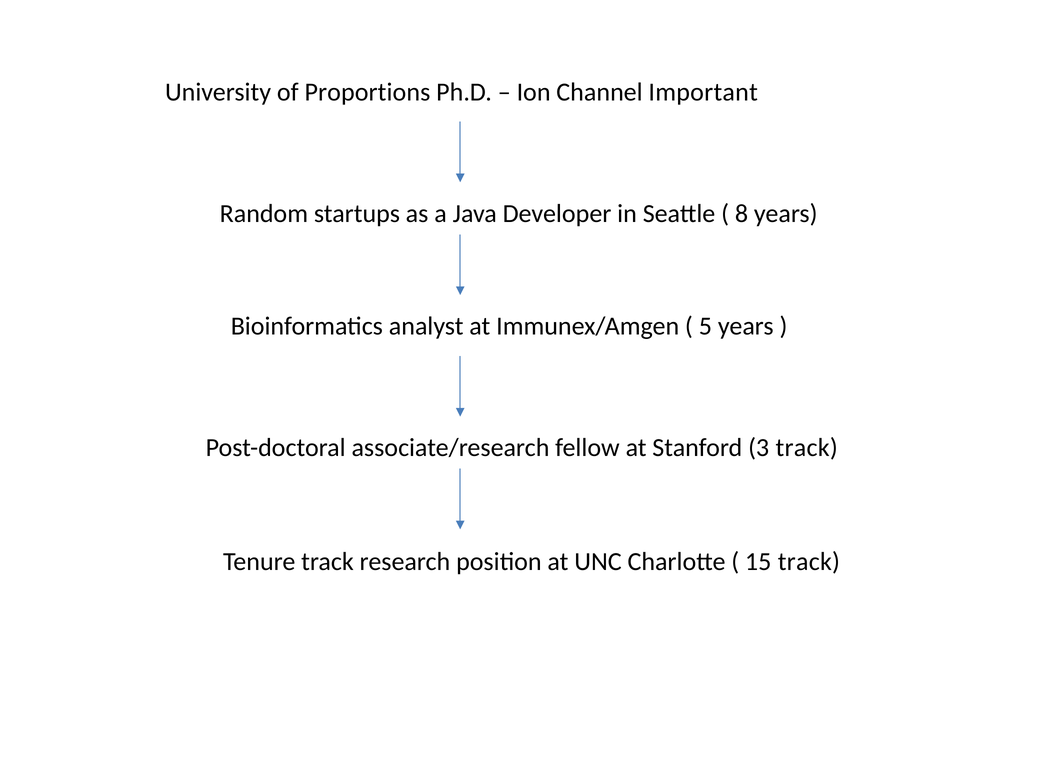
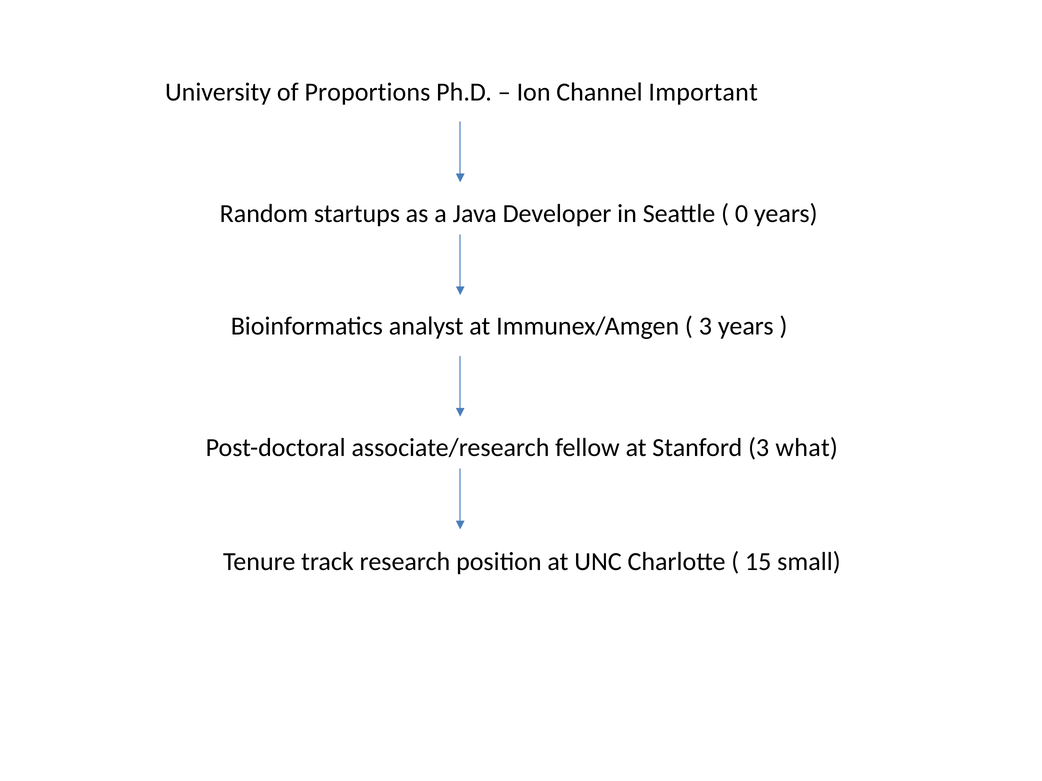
8: 8 -> 0 (742, 214)
5: 5 -> 3 (705, 326)
3 track: track -> what (807, 448)
15 track: track -> small (809, 562)
